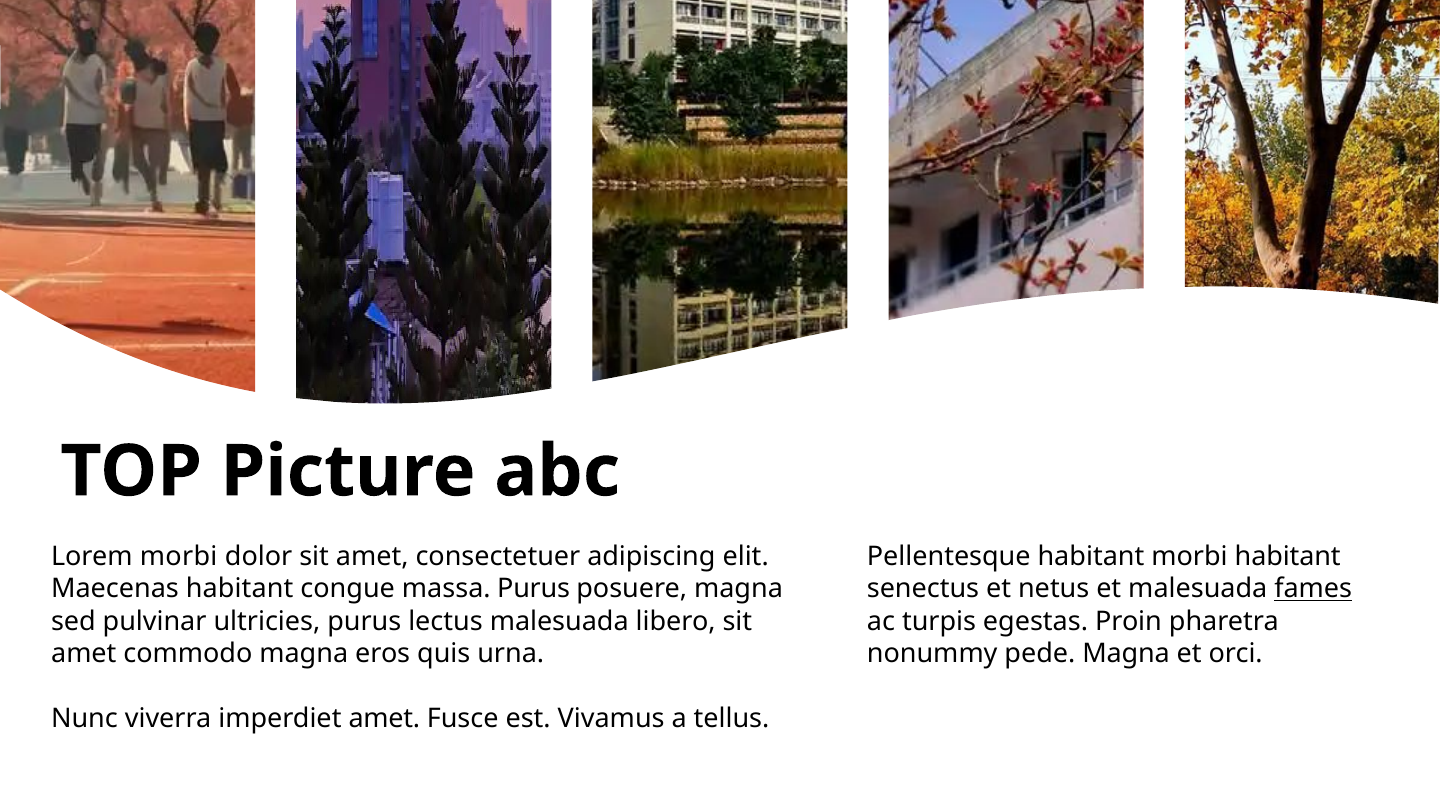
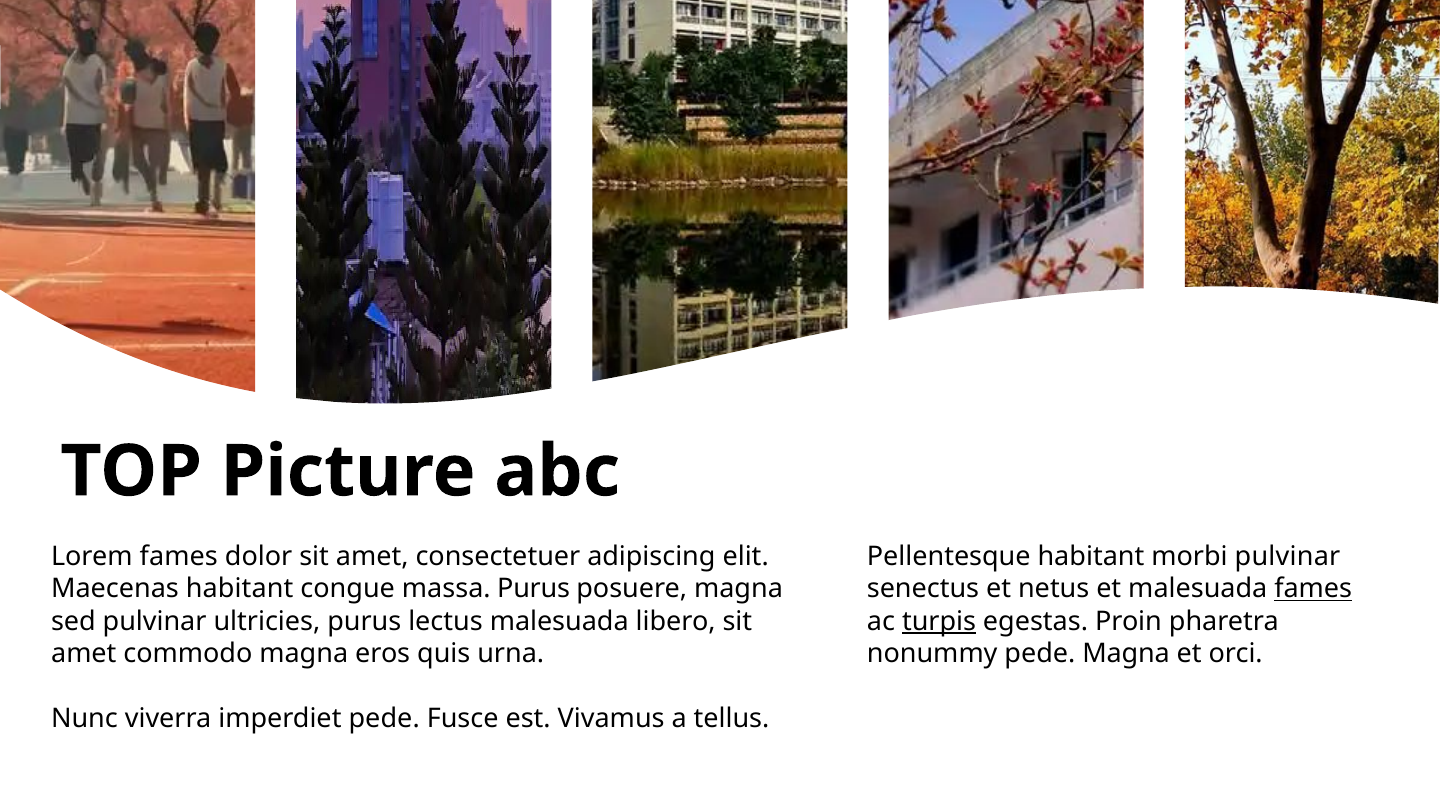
Lorem morbi: morbi -> fames (179, 556)
morbi habitant: habitant -> pulvinar (1288, 556)
turpis underline: none -> present (939, 621)
imperdiet amet: amet -> pede (384, 718)
